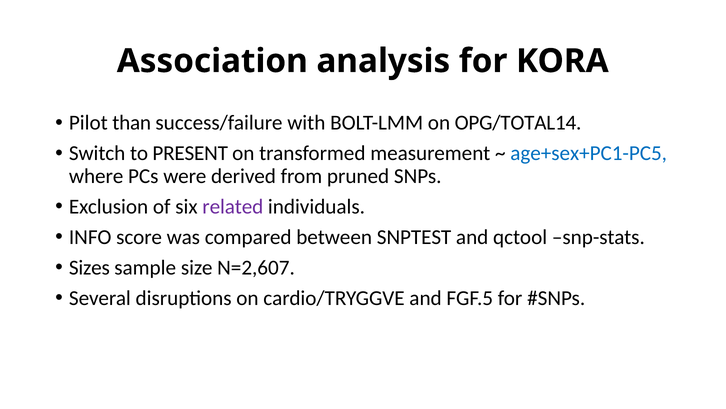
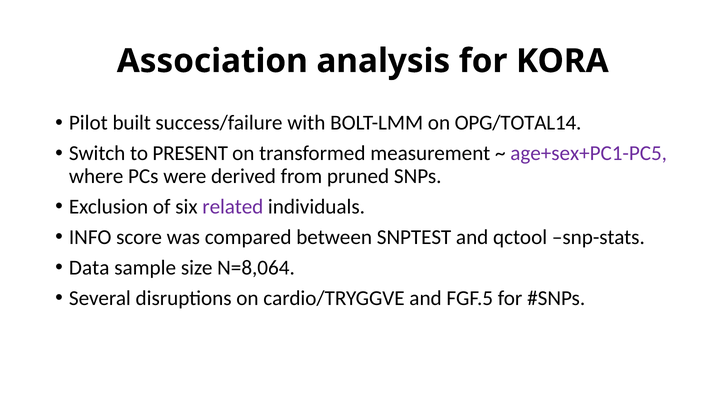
than: than -> built (132, 123)
age+sex+PC1-PC5 colour: blue -> purple (589, 153)
Sizes: Sizes -> Data (89, 267)
N=2,607: N=2,607 -> N=8,064 (256, 267)
